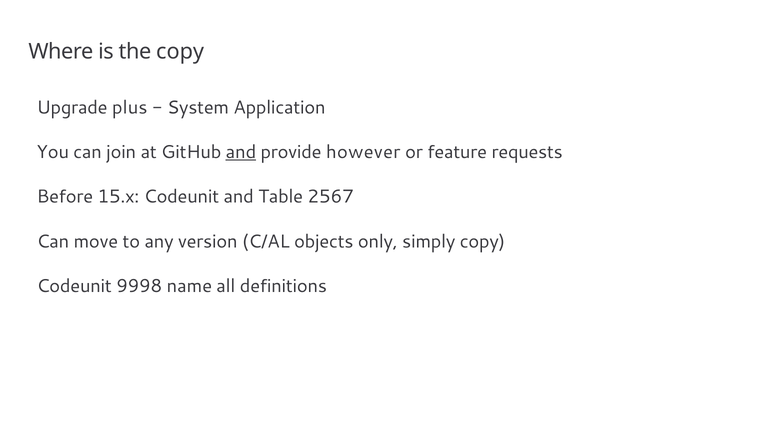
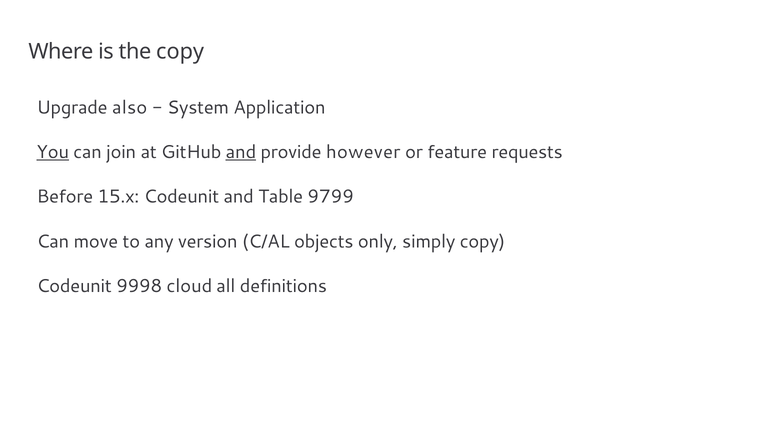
plus: plus -> also (130, 107)
You underline: none -> present (53, 152)
2567: 2567 -> 9799 (331, 197)
name: name -> cloud (189, 286)
